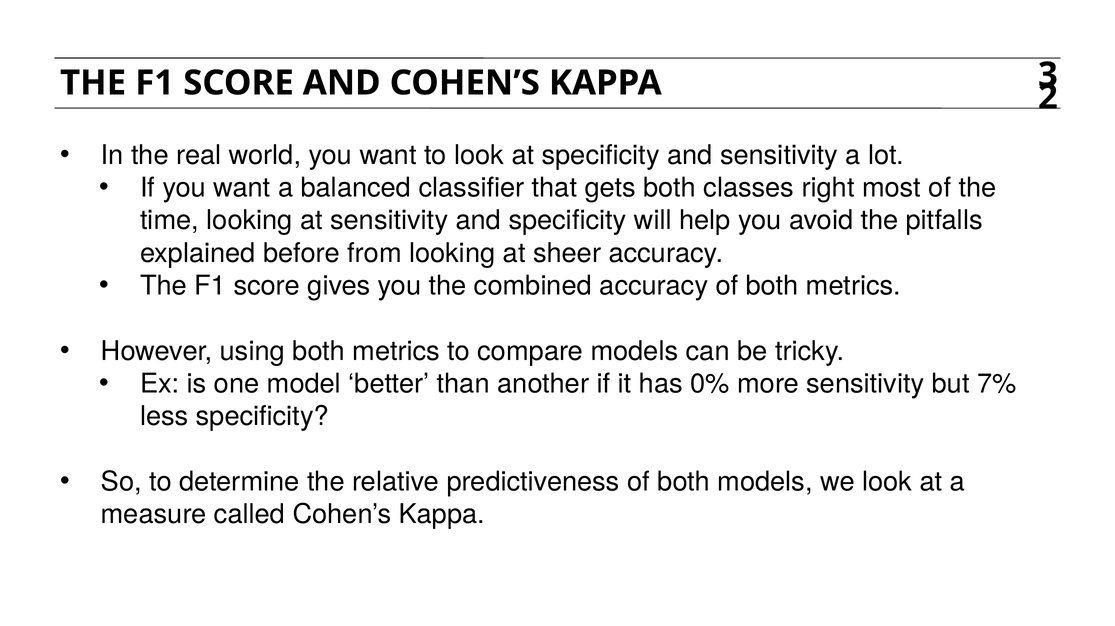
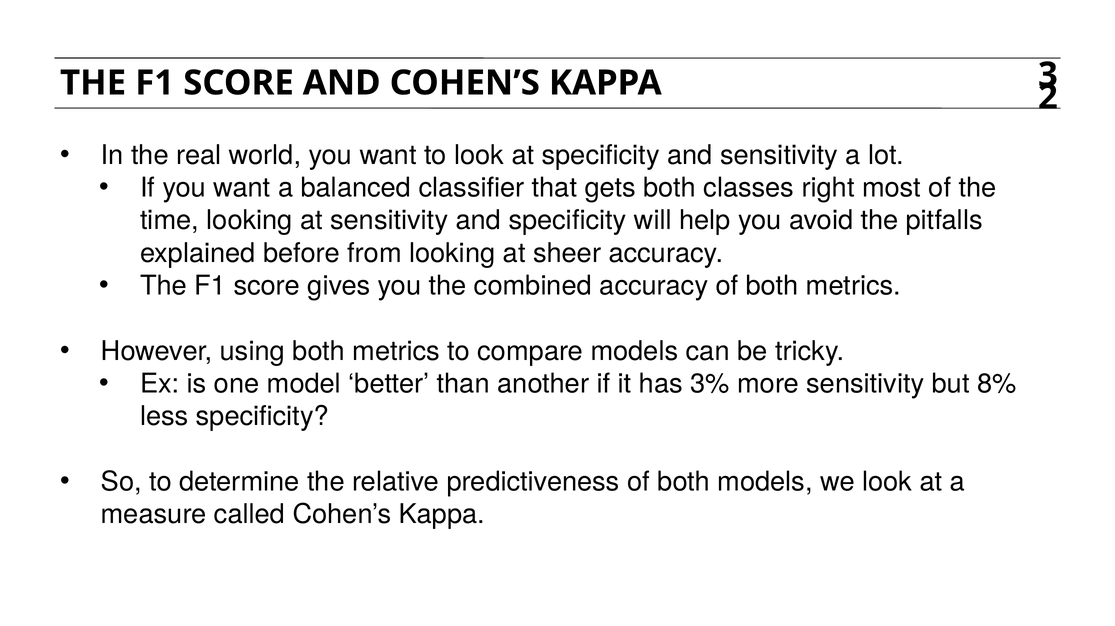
0%: 0% -> 3% (710, 384)
7%: 7% -> 8% (997, 384)
